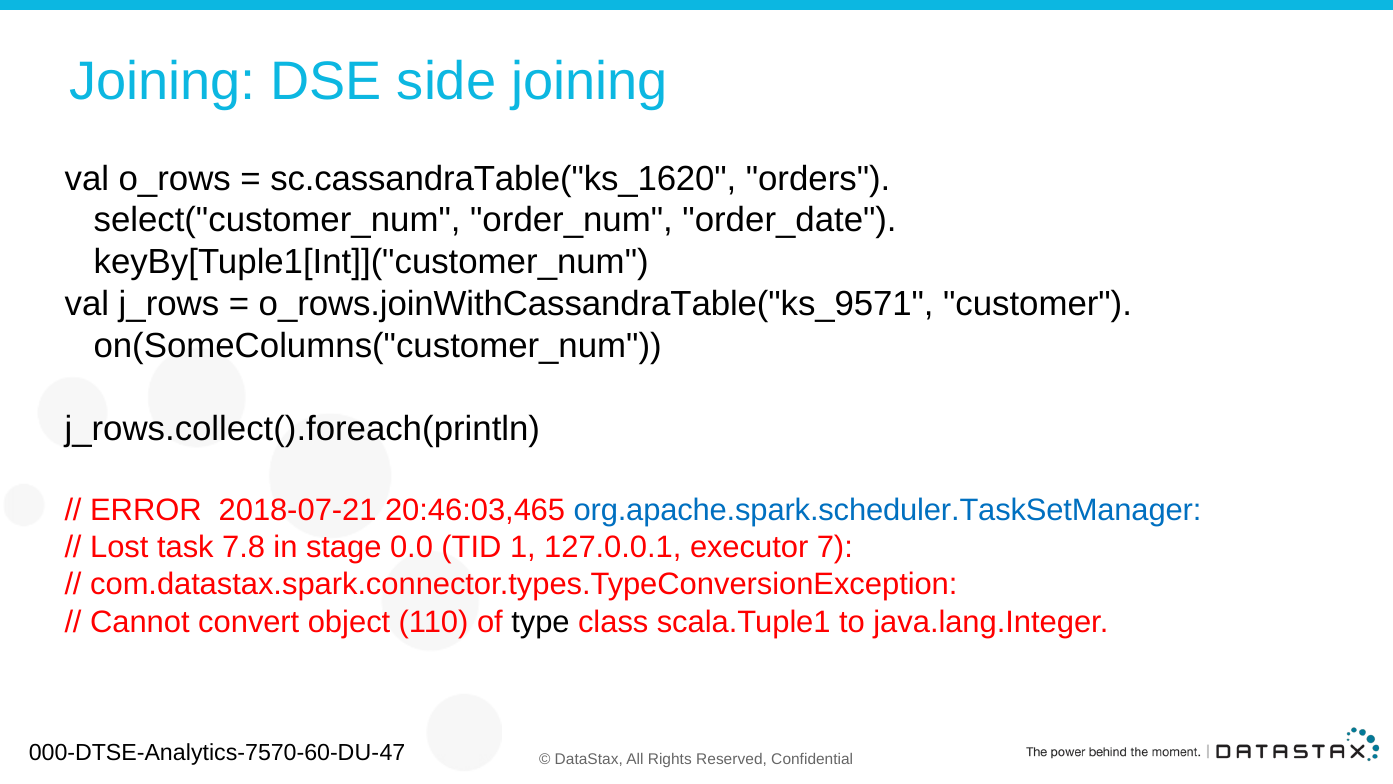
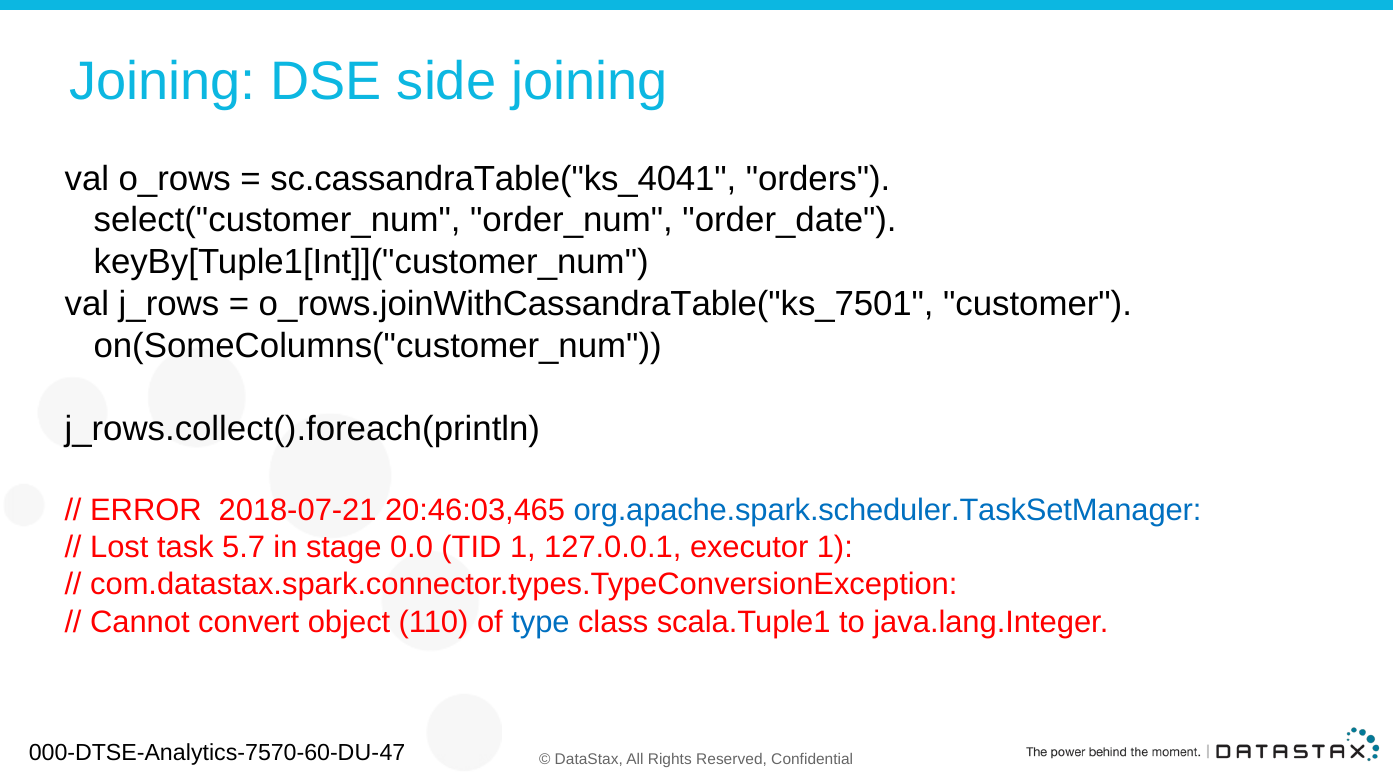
sc.cassandraTable("ks_1620: sc.cassandraTable("ks_1620 -> sc.cassandraTable("ks_4041 (503, 178)
o_rows.joinWithCassandraTable("ks_9571: o_rows.joinWithCassandraTable("ks_9571 -> o_rows.joinWithCassandraTable("ks_7501 (596, 304)
7.8: 7.8 -> 5.7 (244, 547)
executor 7: 7 -> 1 (835, 547)
type colour: black -> blue (540, 622)
